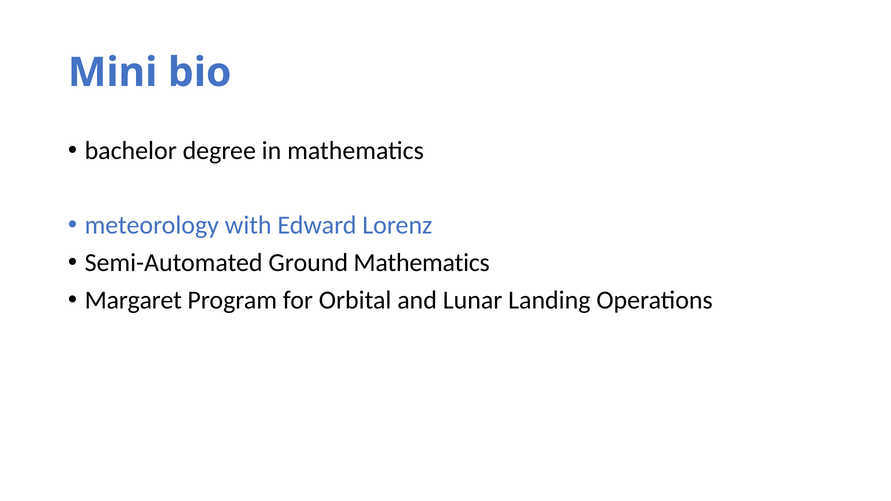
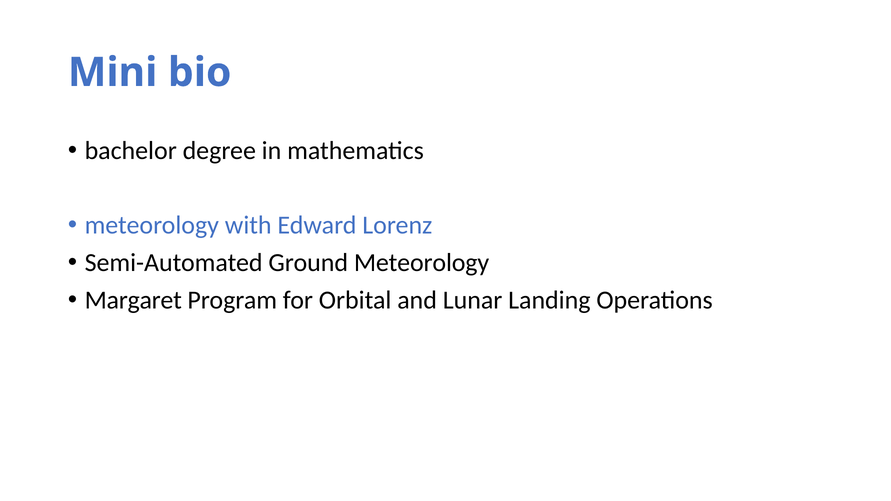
Ground Mathematics: Mathematics -> Meteorology (422, 263)
